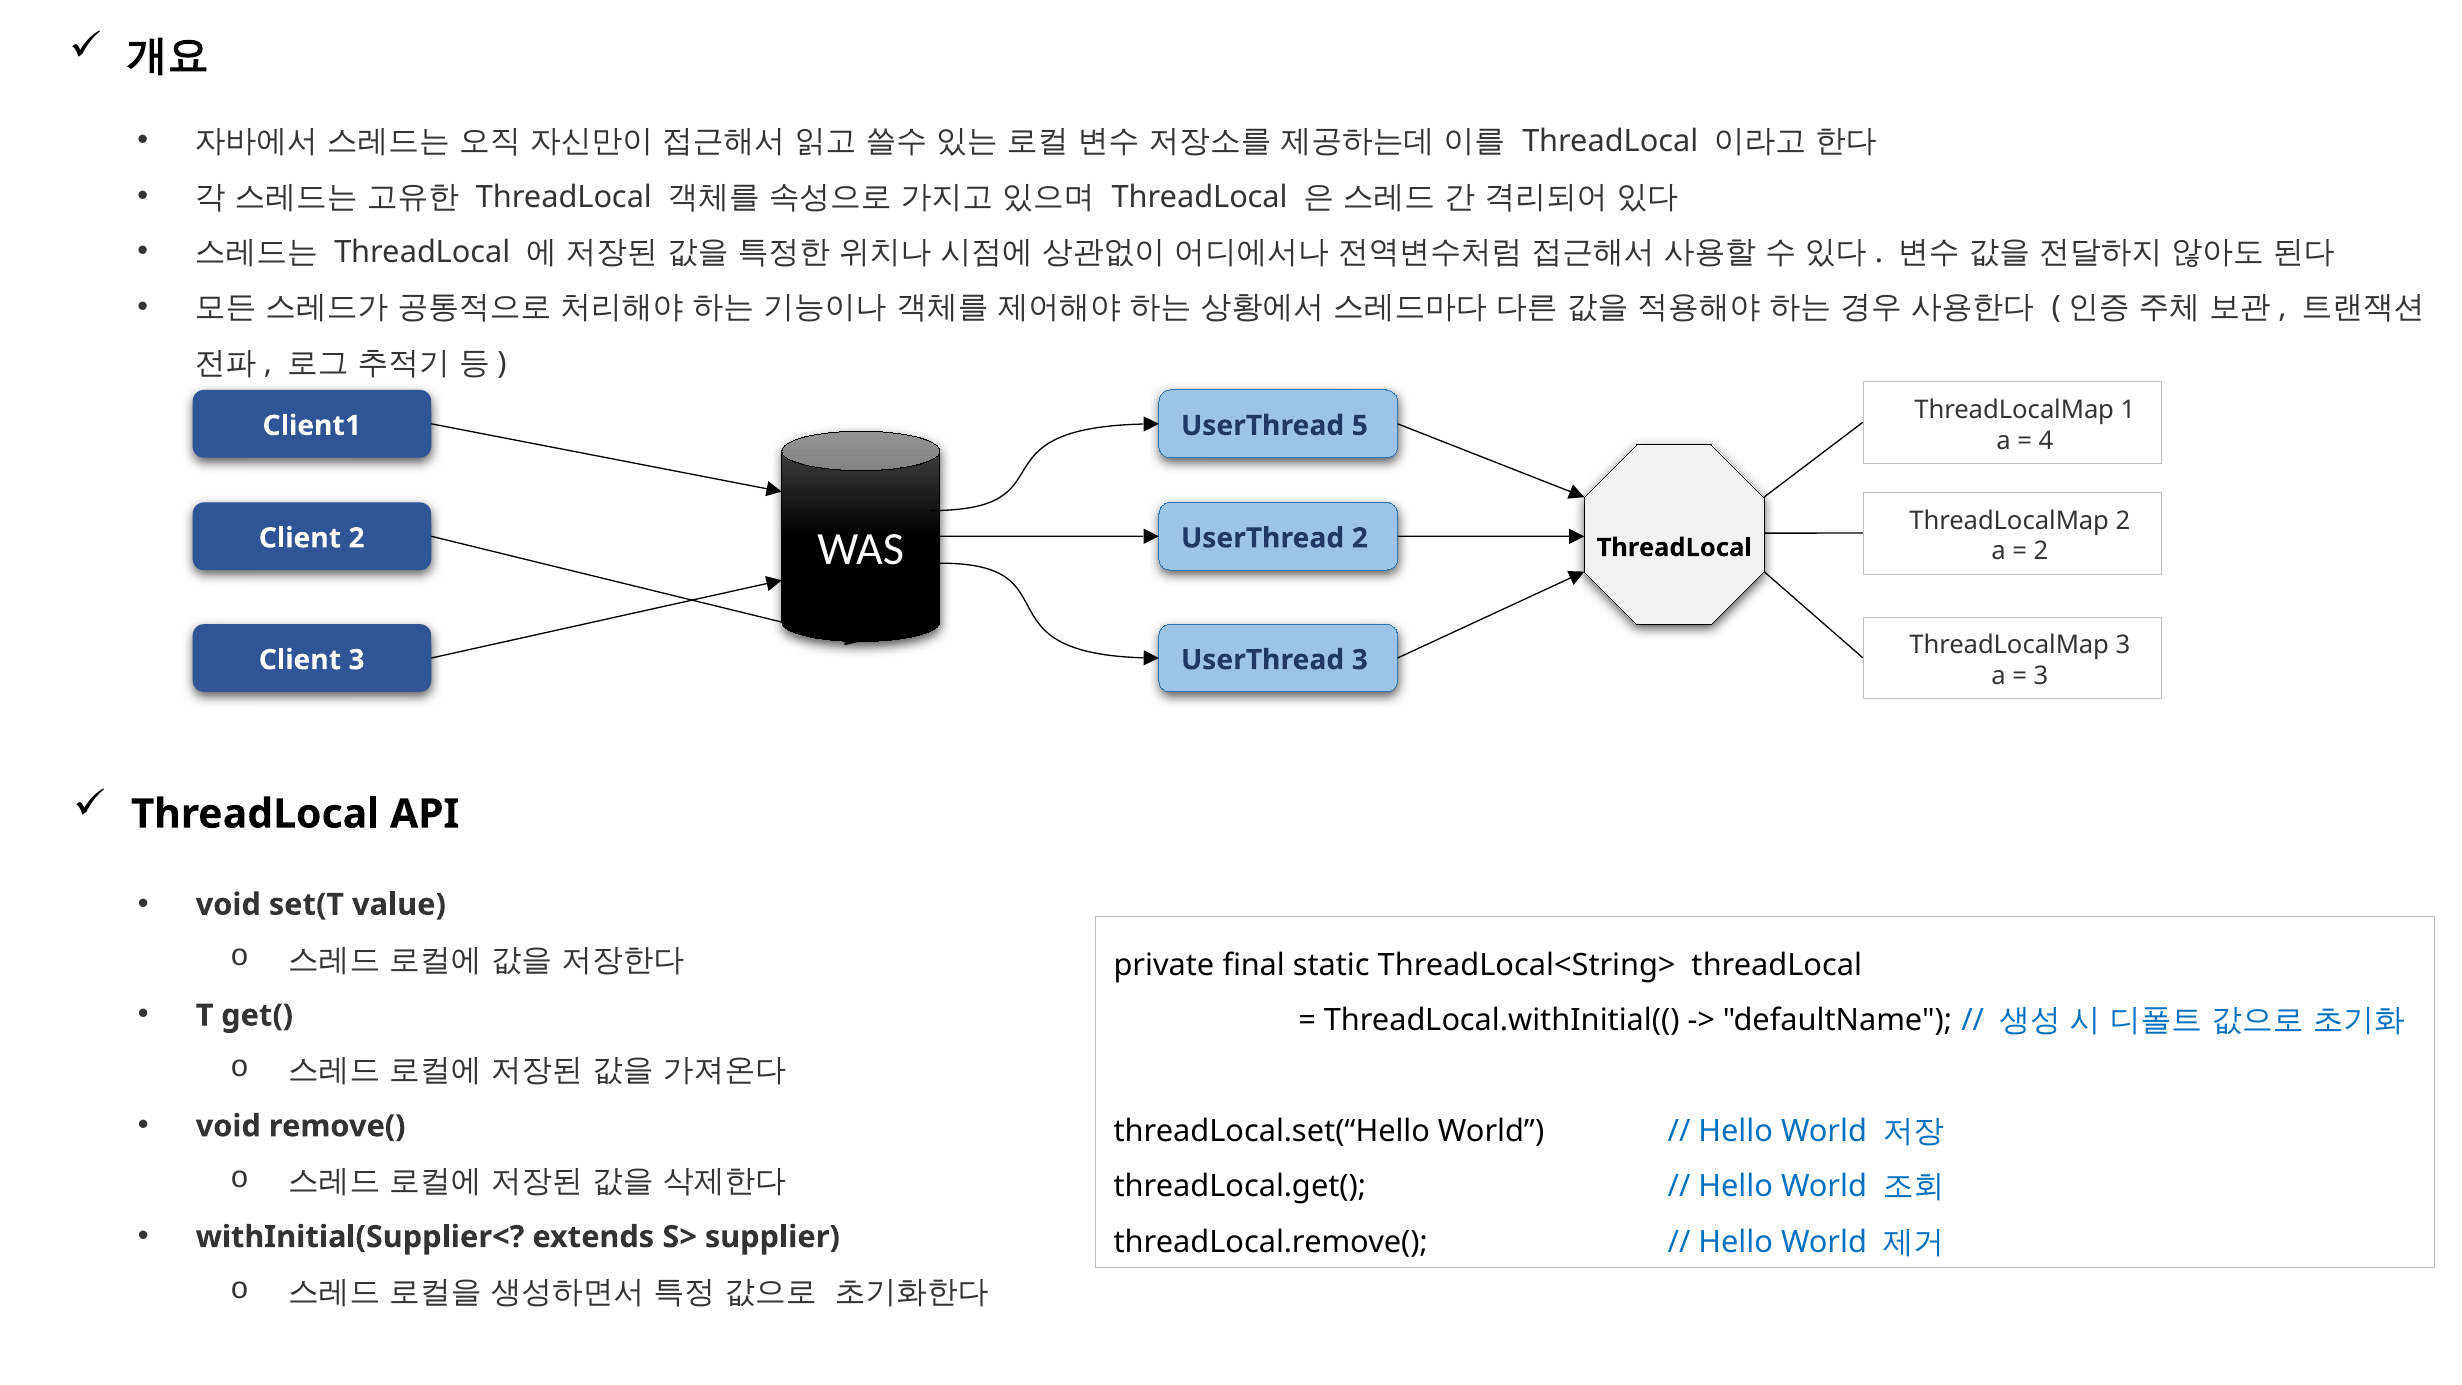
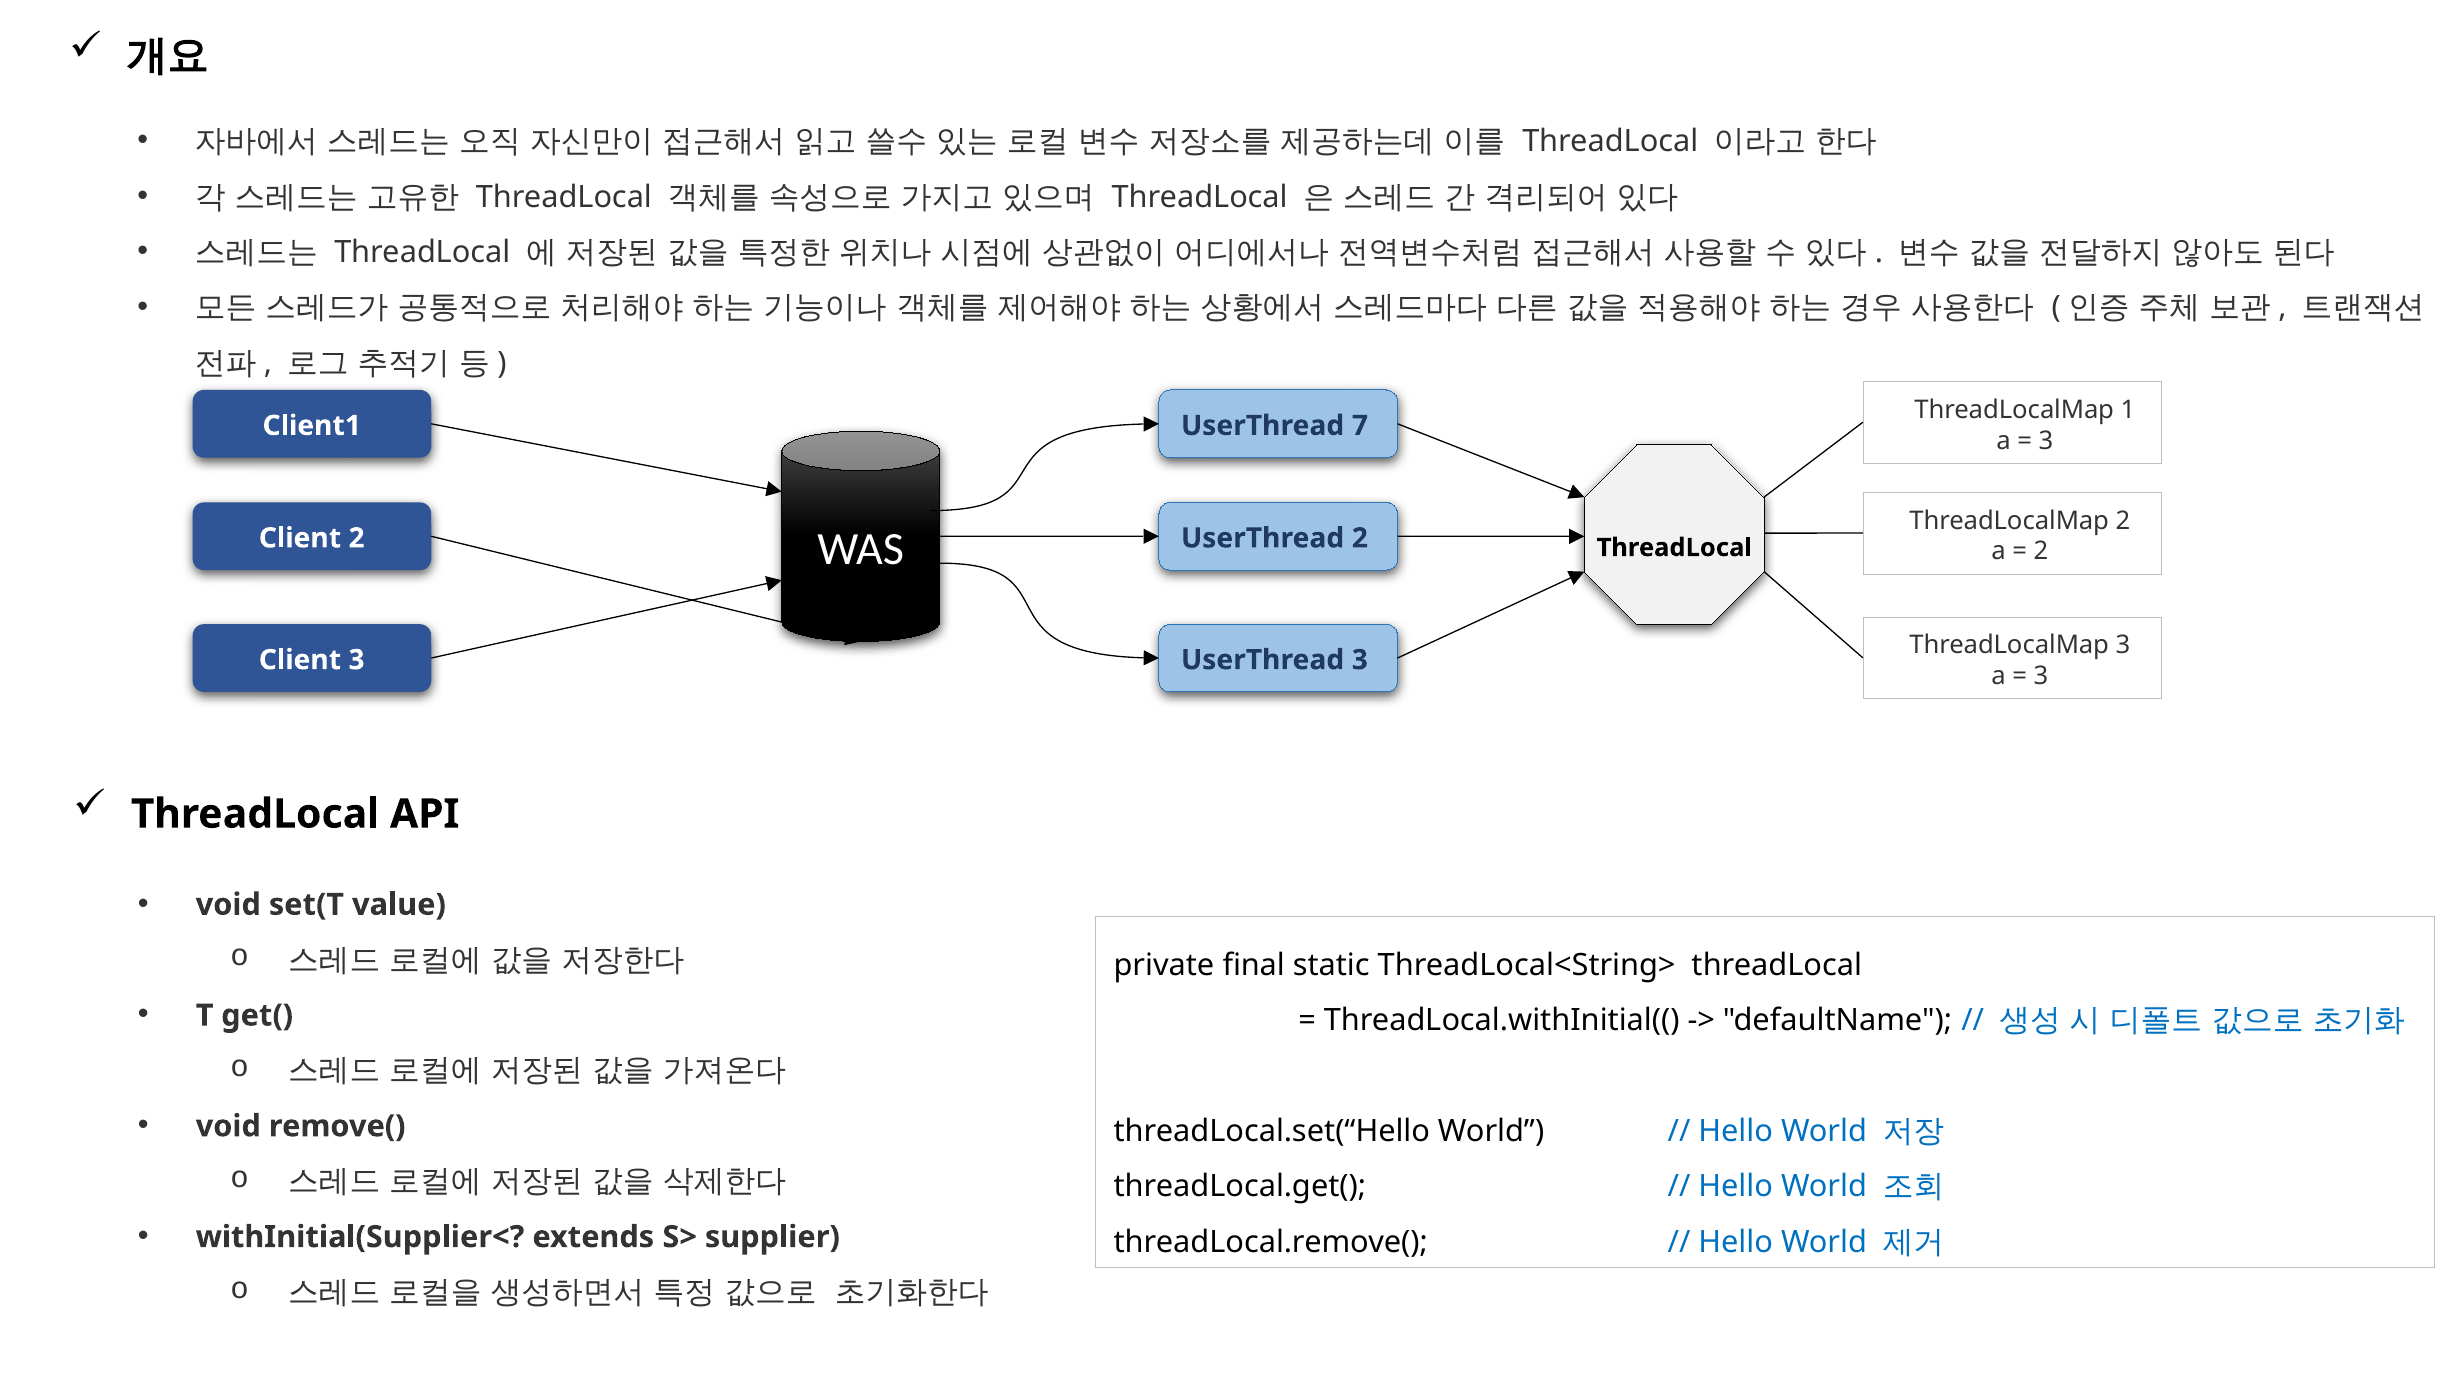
5: 5 -> 7 (1360, 426)
4: 4 -> 3 (2046, 441)
